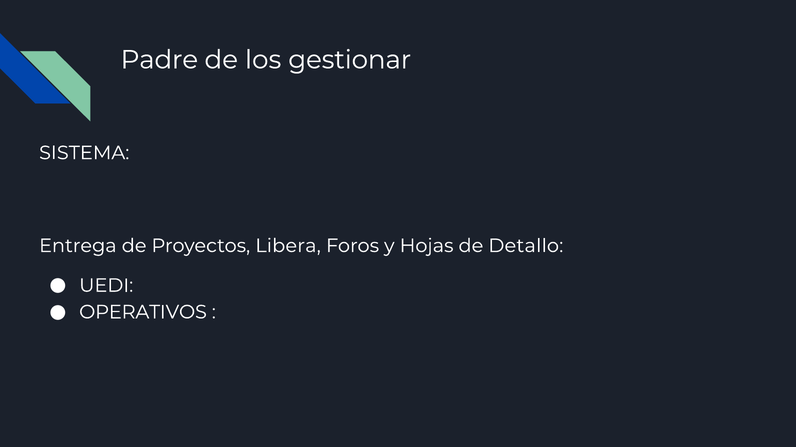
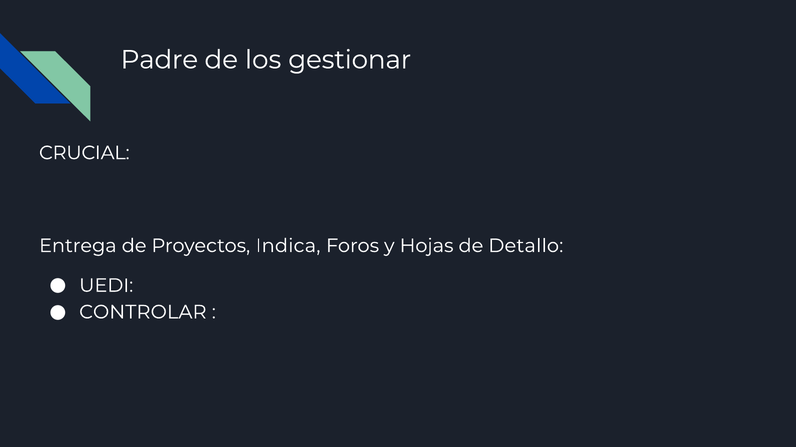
SISTEMA: SISTEMA -> CRUCIAL (84, 153)
Libera: Libera -> Indica (288, 246)
OPERATIVOS: OPERATIVOS -> CONTROLAR (143, 313)
